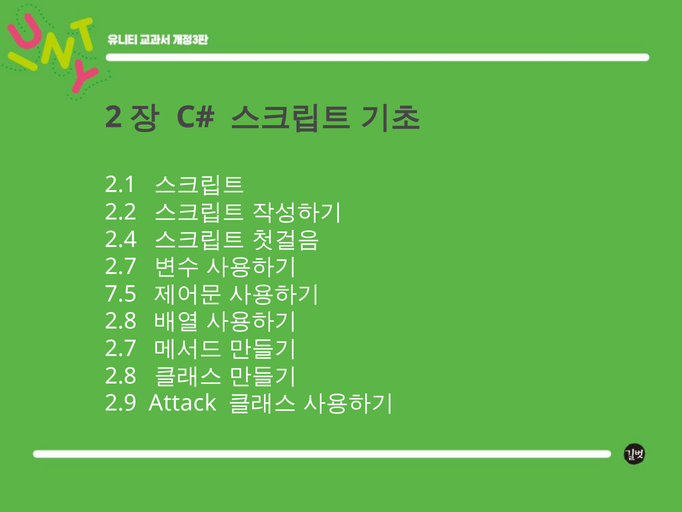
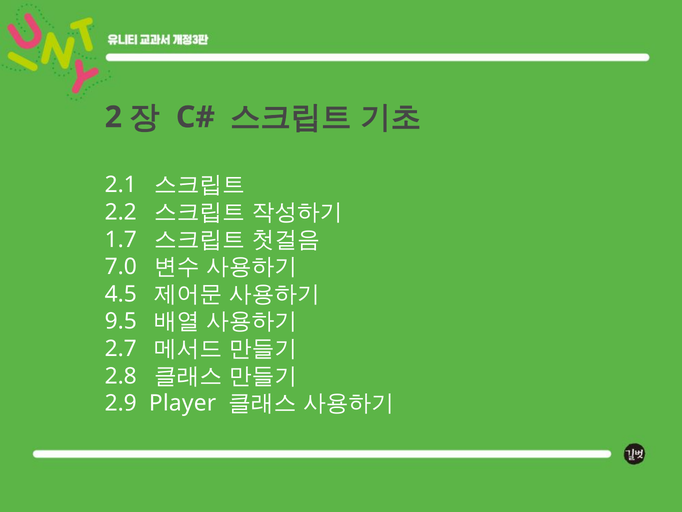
2.4: 2.4 -> 1.7 (121, 239)
2.7: 2.7 -> 7.0 (121, 267)
7.5: 7.5 -> 4.5 (121, 294)
2.8: 2.8 -> 9.5 (121, 321)
Attack: Attack -> Player (183, 403)
